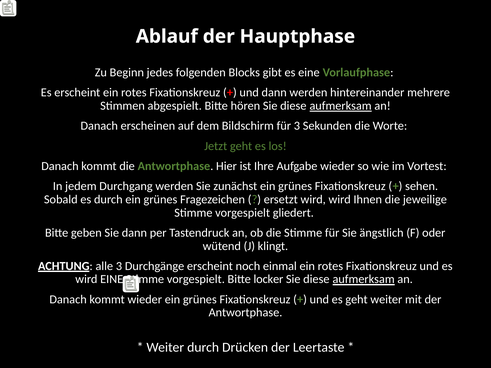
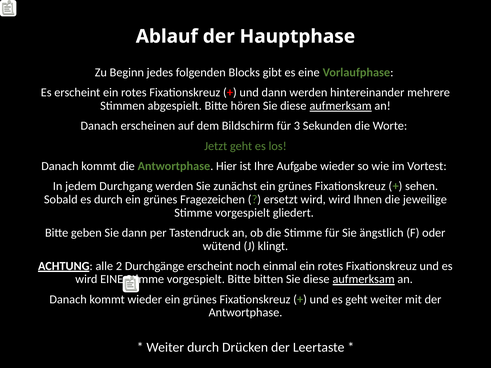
alle 3: 3 -> 2 (119, 266)
locker: locker -> bitten (268, 279)
